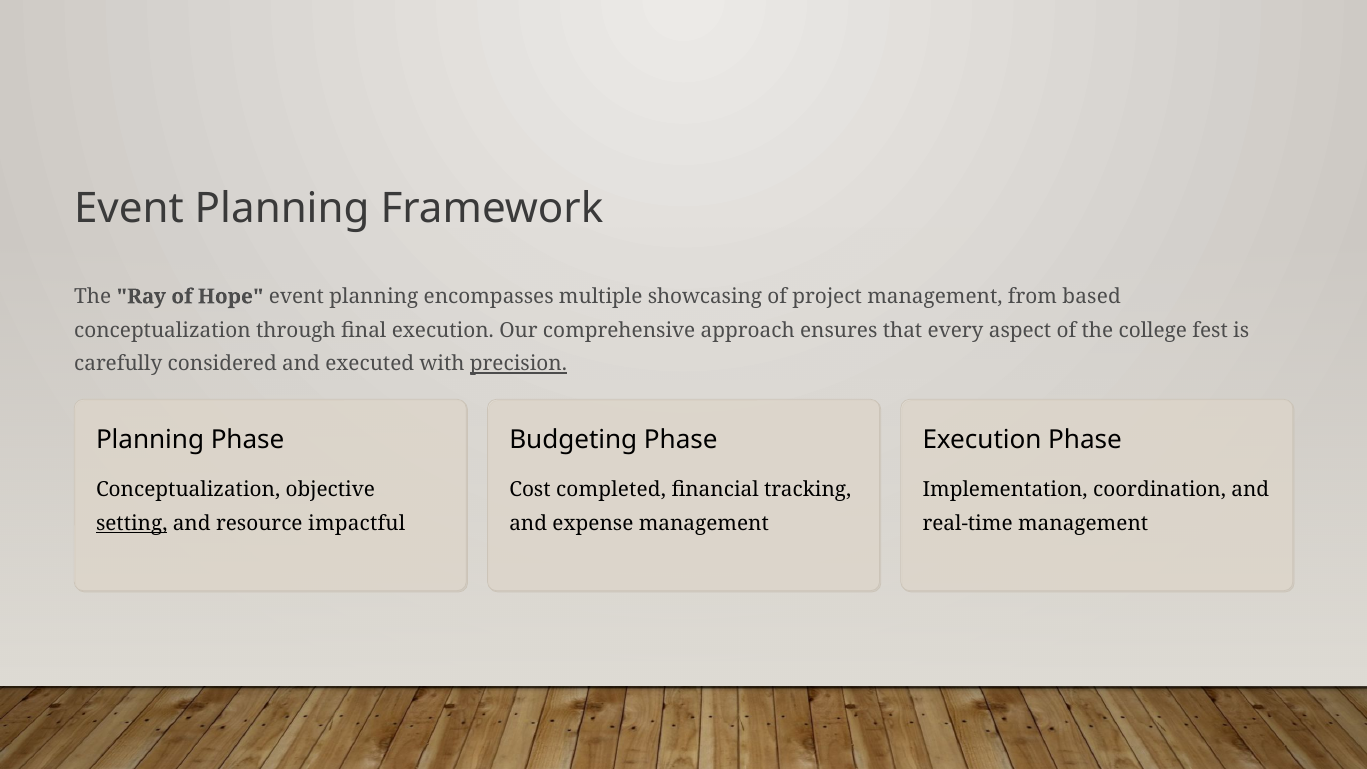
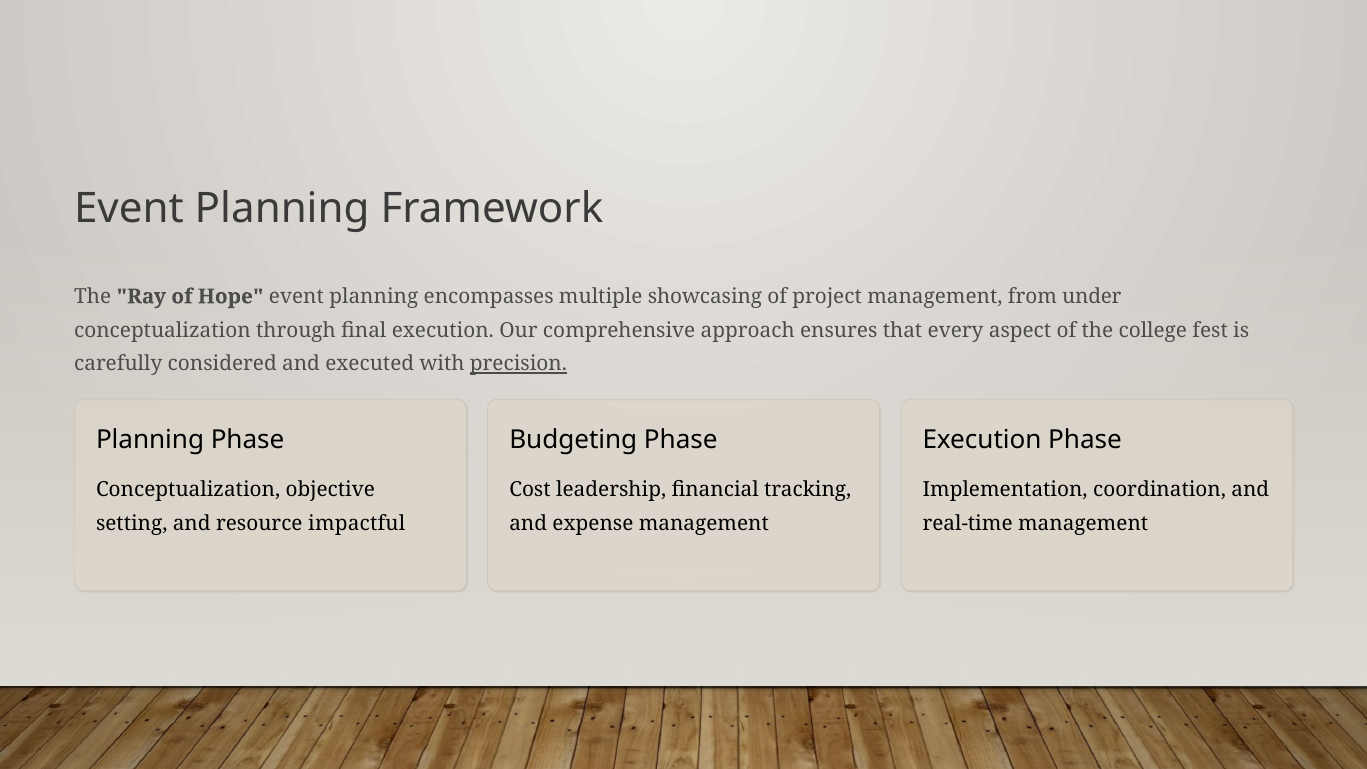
based: based -> under (1092, 296)
completed: completed -> leadership (611, 490)
setting underline: present -> none (132, 524)
